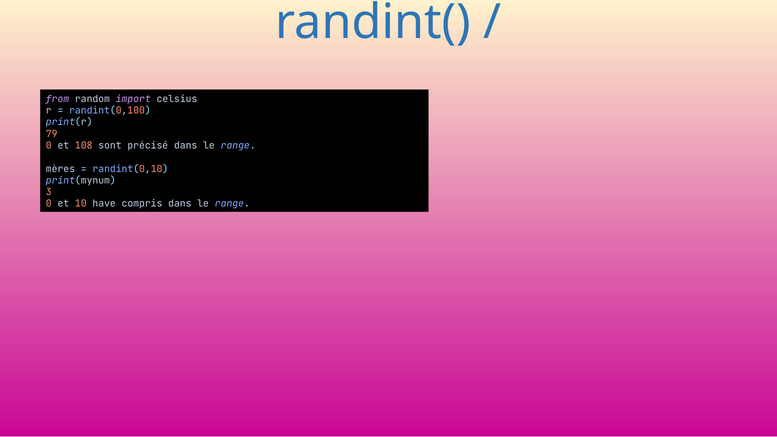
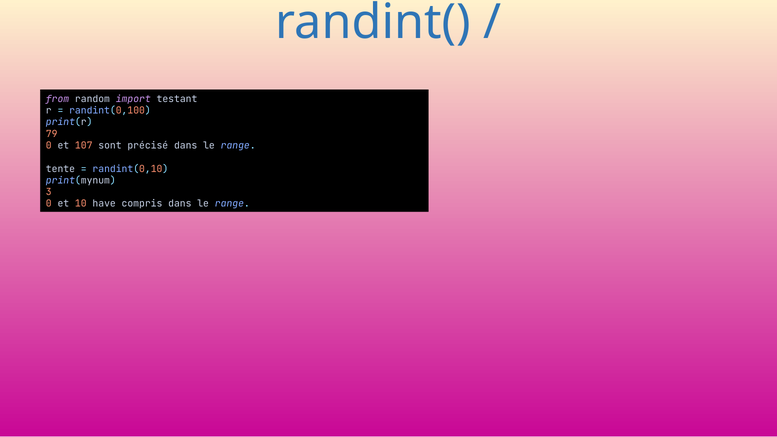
celsius: celsius -> testant (177, 99)
108: 108 -> 107 (84, 146)
mères: mères -> tente (60, 169)
